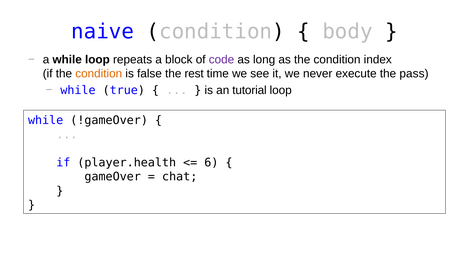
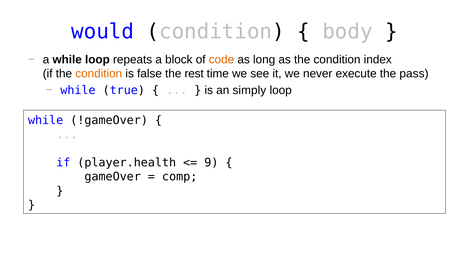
naive: naive -> would (103, 32)
code colour: purple -> orange (221, 60)
tutorial: tutorial -> simply (249, 90)
6: 6 -> 9 (211, 163)
chat: chat -> comp (180, 177)
